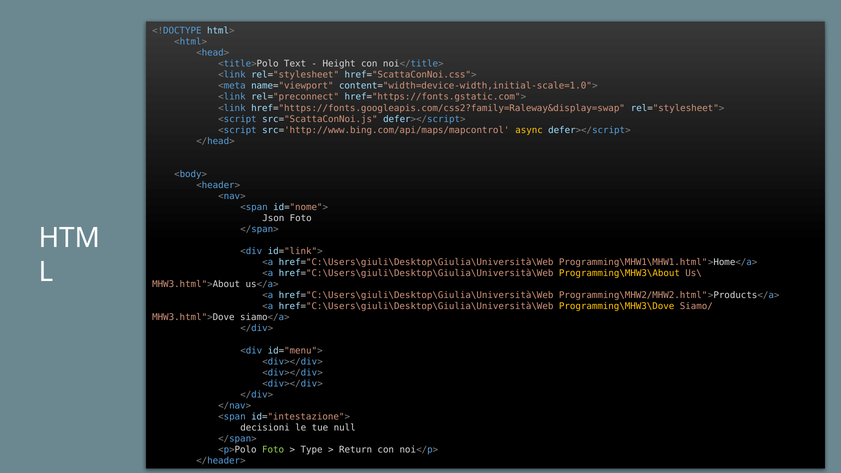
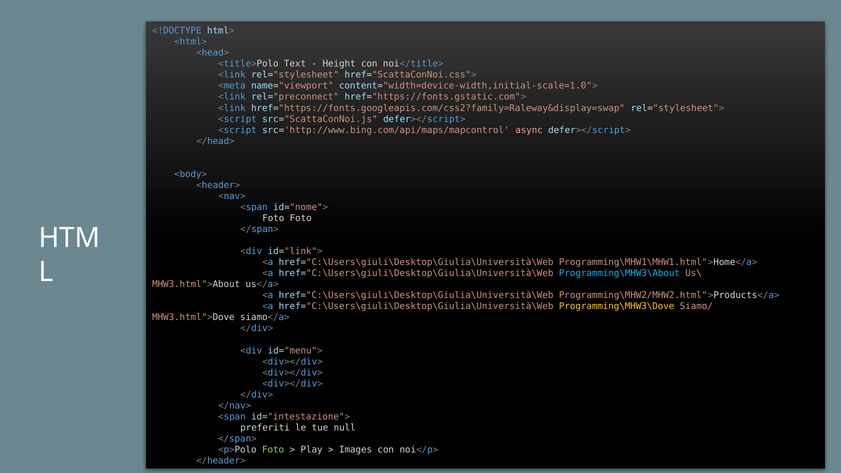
async colour: yellow -> pink (529, 130)
Json: Json -> Foto (273, 218)
Programming\MHW3\About colour: yellow -> light blue (619, 273)
decisioni: decisioni -> preferiti (265, 428)
Type: Type -> Play (312, 450)
Return: Return -> Images (356, 450)
